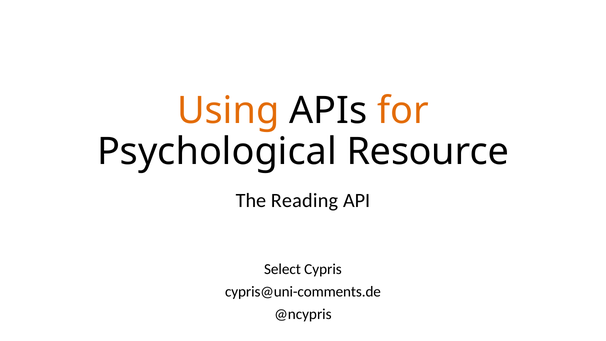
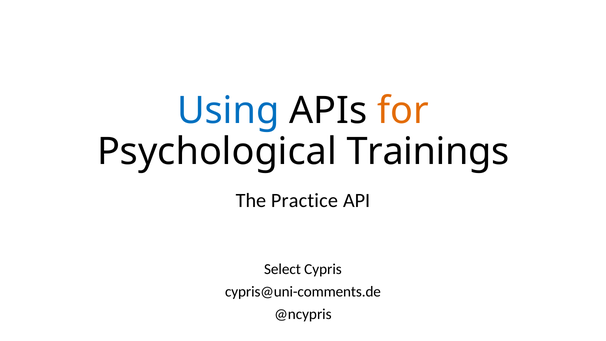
Using colour: orange -> blue (228, 111)
Resource: Resource -> Trainings (428, 151)
Reading: Reading -> Practice (304, 201)
